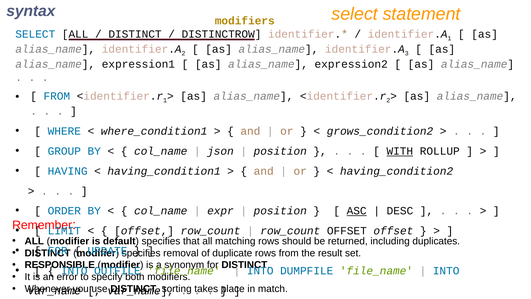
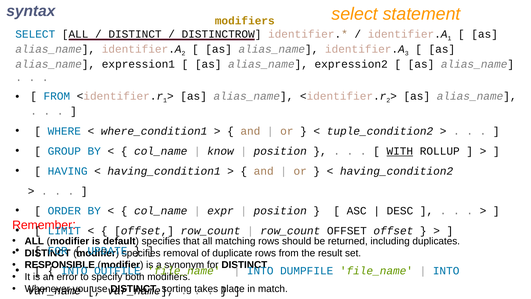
grows_condition2: grows_condition2 -> tuple_condition2 (380, 131)
json: json -> know (220, 151)
ASC underline: present -> none (357, 211)
